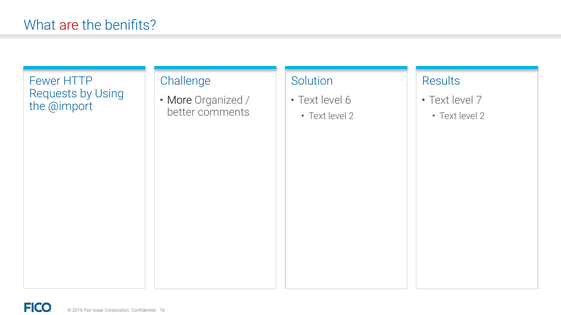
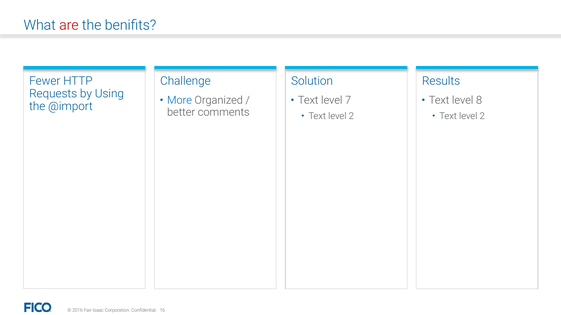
More colour: black -> blue (179, 101)
6: 6 -> 7 (348, 101)
7: 7 -> 8 (479, 101)
